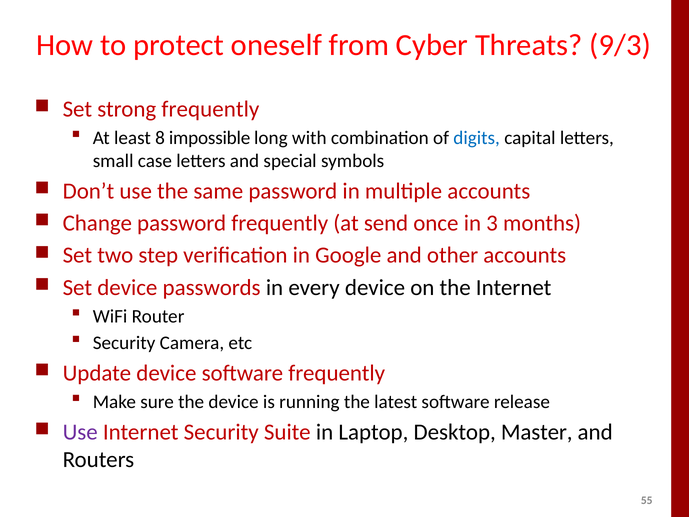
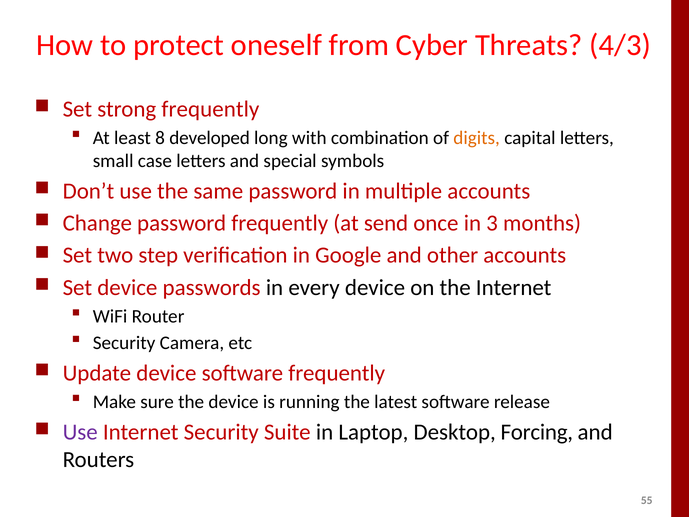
9/3: 9/3 -> 4/3 (620, 45)
impossible: impossible -> developed (210, 138)
digits colour: blue -> orange (477, 138)
Master: Master -> Forcing (537, 432)
